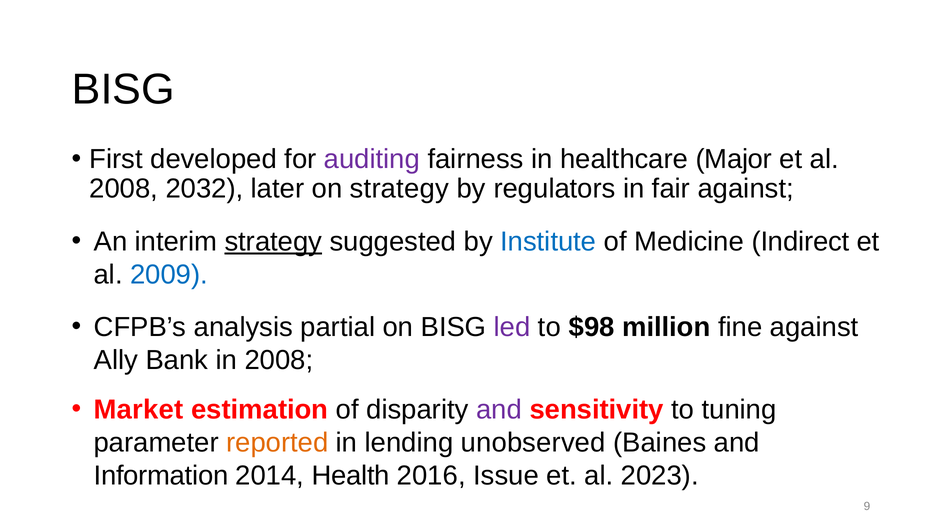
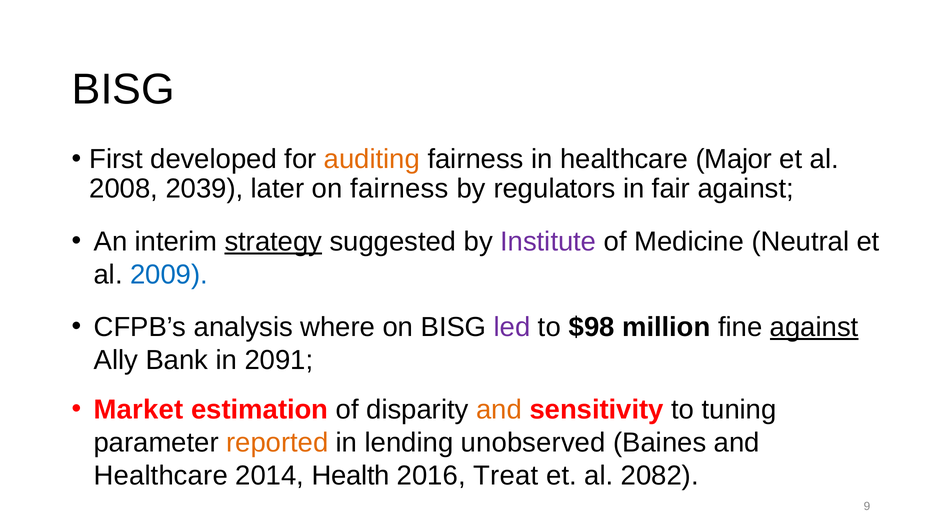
auditing colour: purple -> orange (372, 159)
2032: 2032 -> 2039 (204, 189)
on strategy: strategy -> fairness (399, 189)
Institute colour: blue -> purple (548, 242)
Indirect: Indirect -> Neutral (800, 242)
partial: partial -> where (338, 327)
against underline: none -> present (814, 327)
in 2008: 2008 -> 2091 (279, 360)
and colour: purple -> orange (499, 410)
Information: Information -> Healthcare (161, 476)
Issue: Issue -> Treat (506, 476)
2023: 2023 -> 2082 (660, 476)
